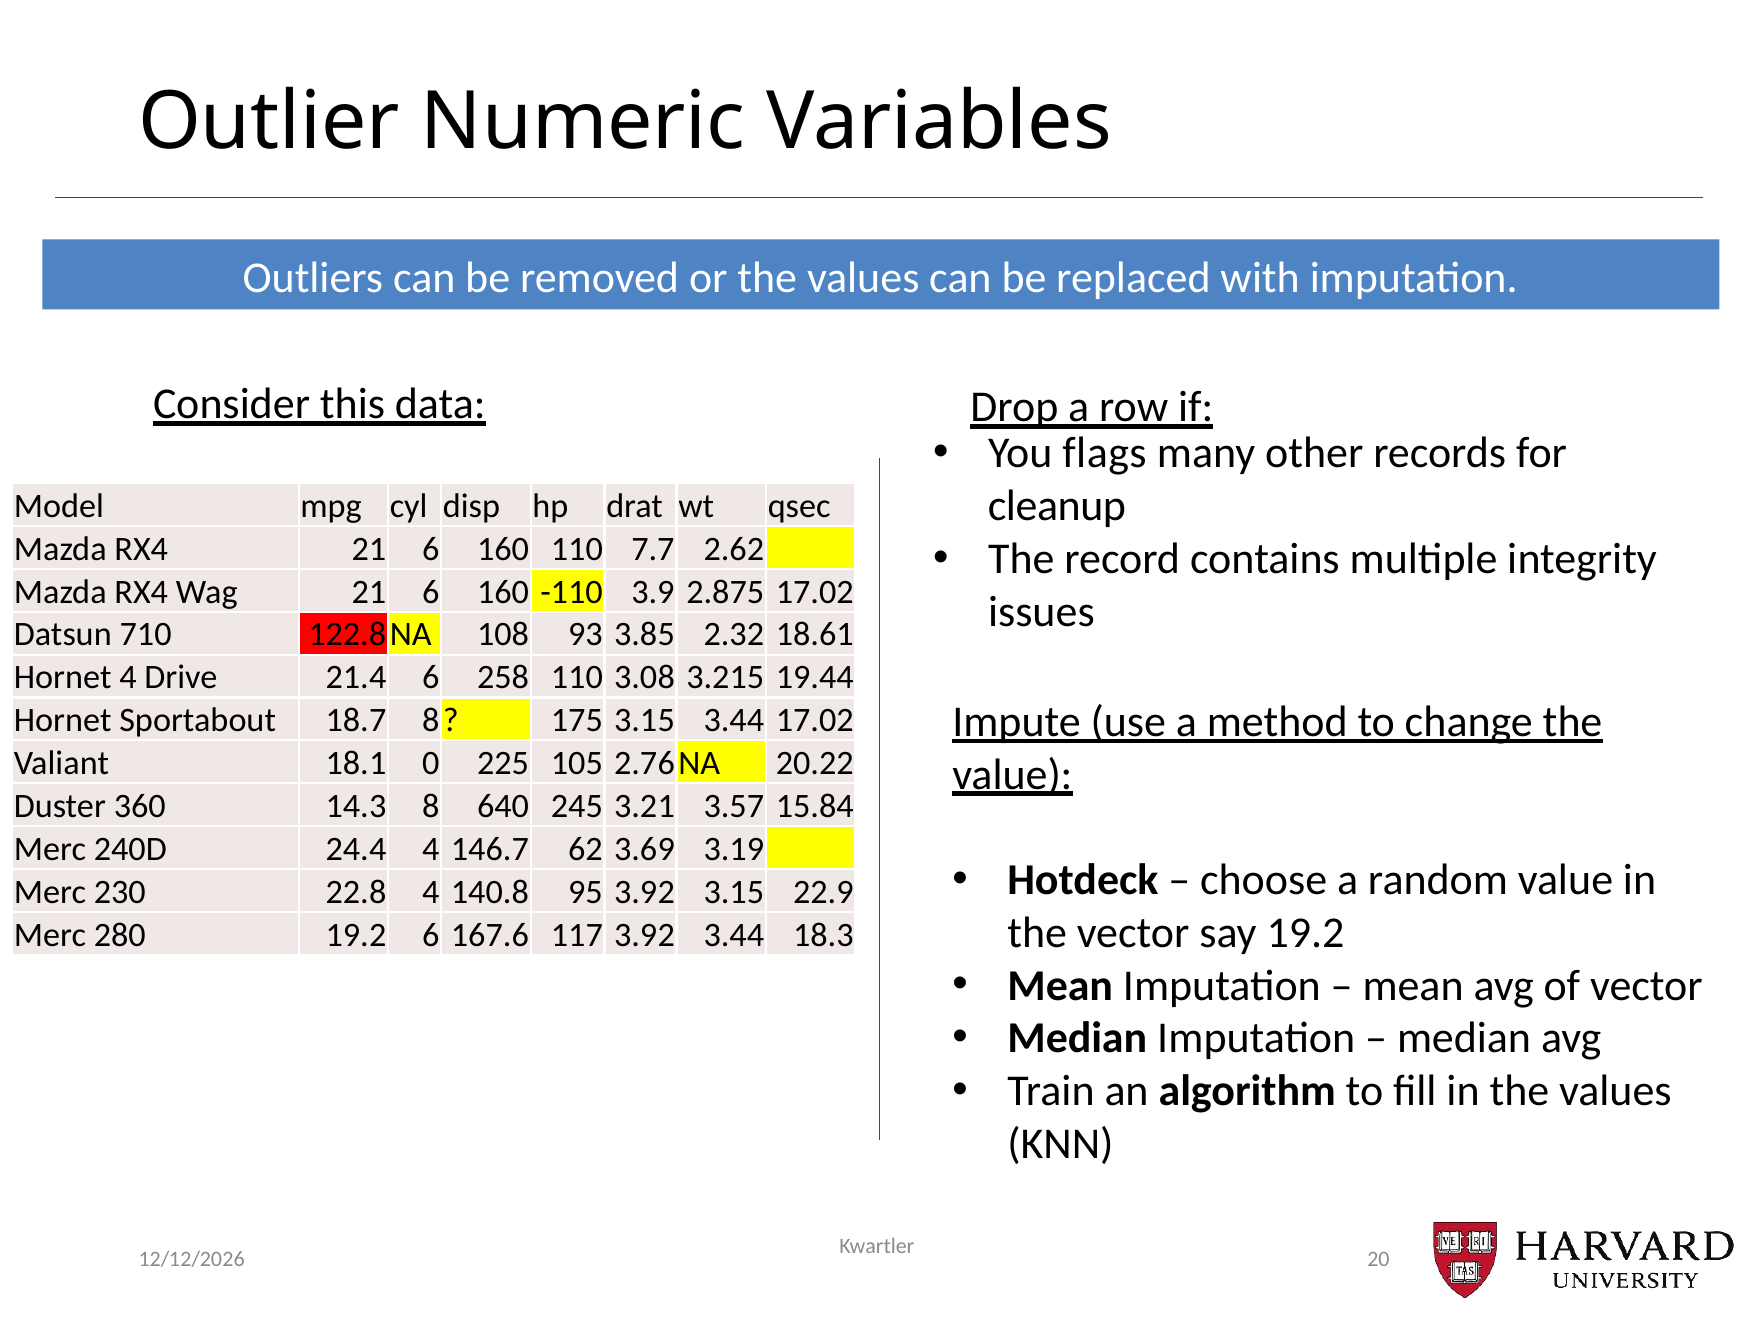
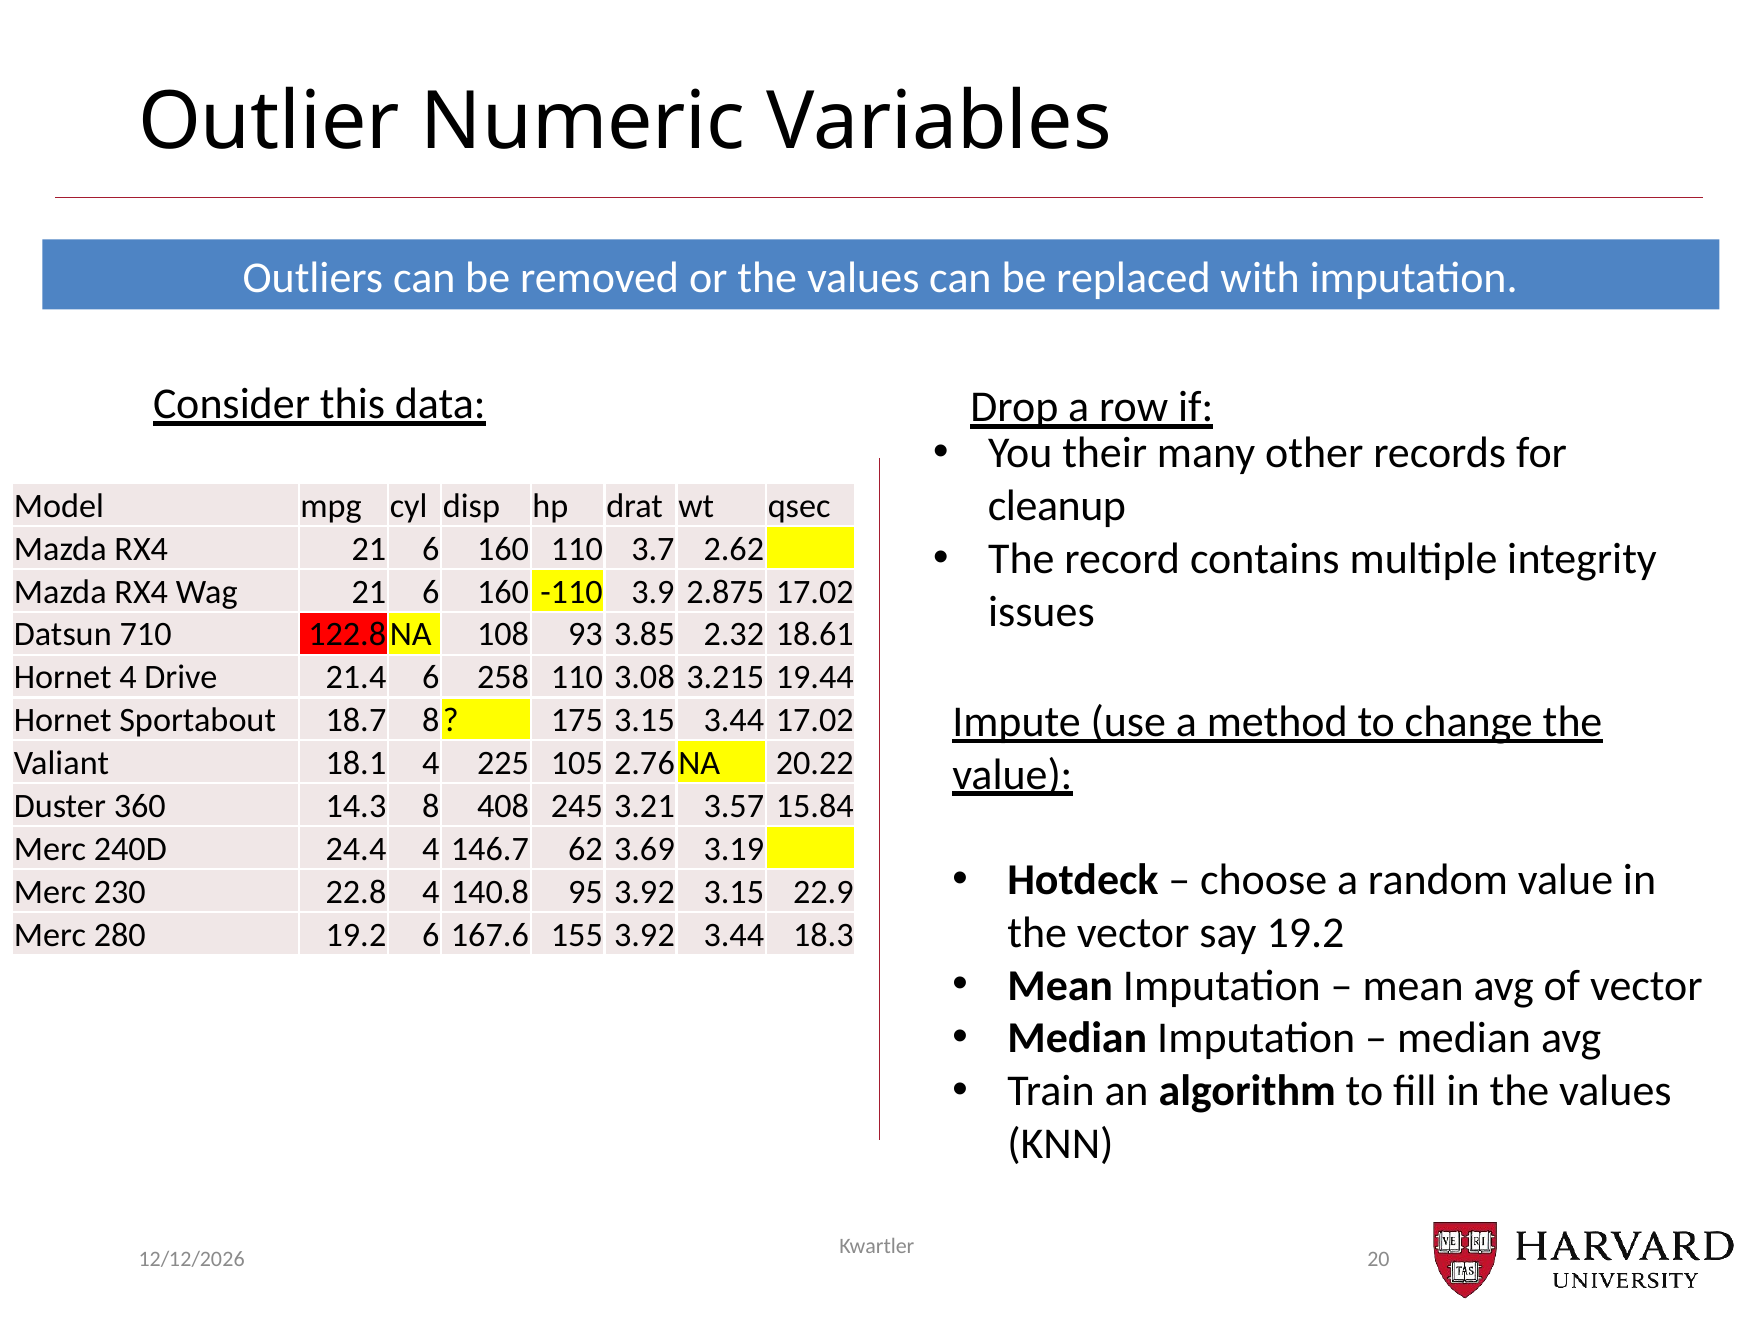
flags: flags -> their (1105, 454)
7.7: 7.7 -> 3.7 (653, 549)
18.1 0: 0 -> 4 (431, 764)
640: 640 -> 408 (503, 807)
117: 117 -> 155 (577, 935)
